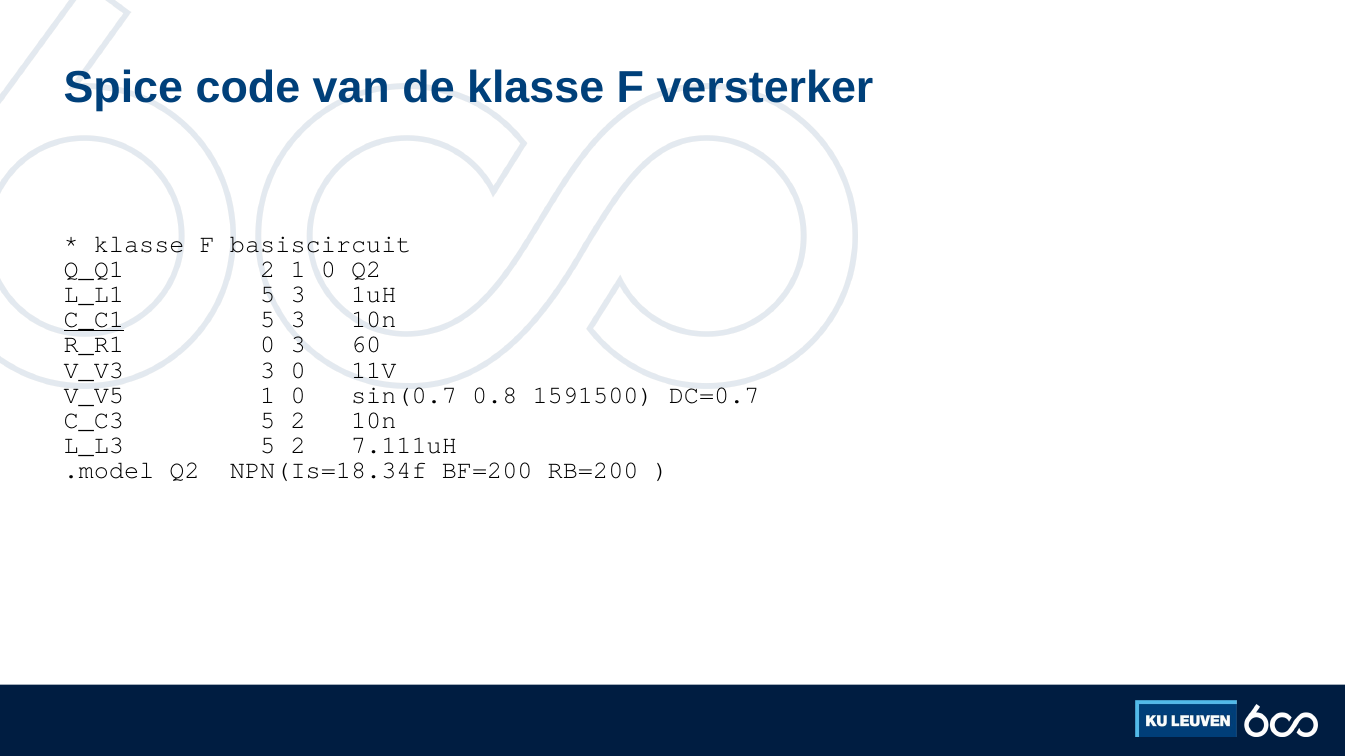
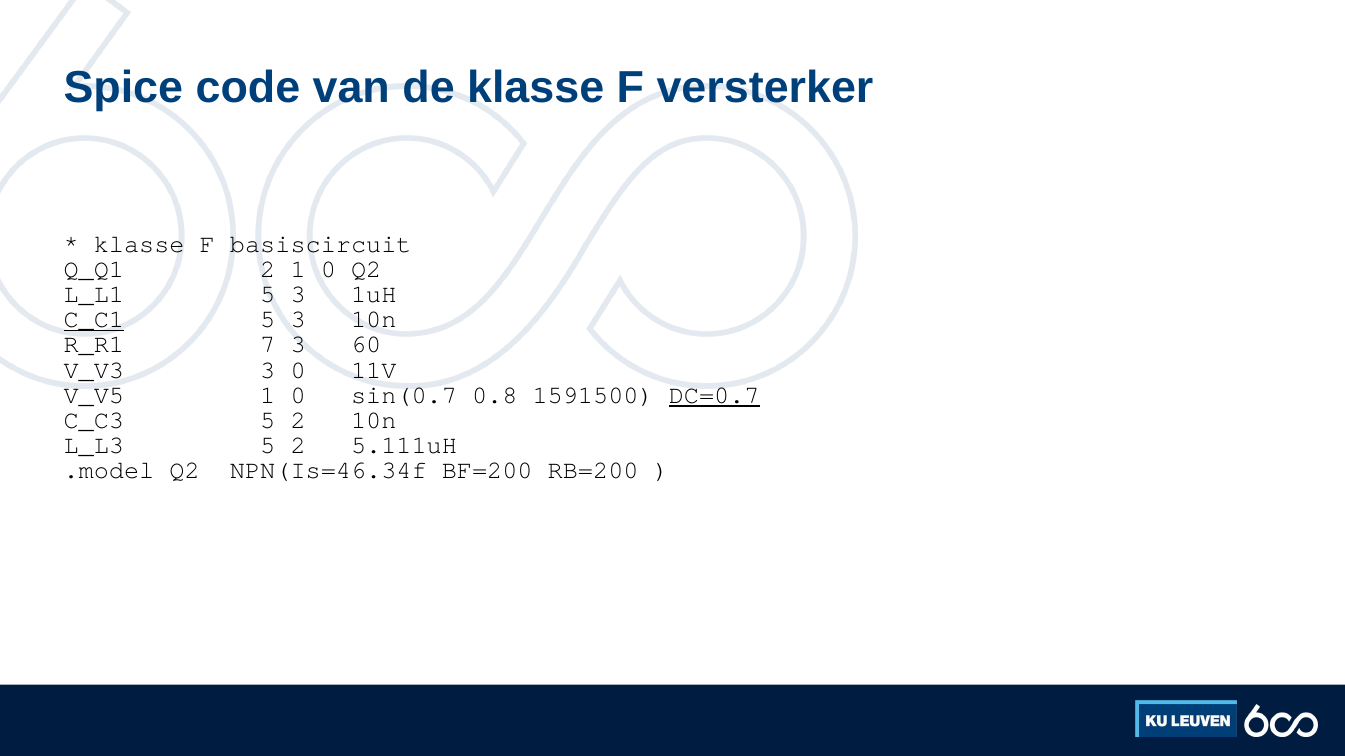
R_R1 0: 0 -> 7 (268, 345)
DC=0.7 underline: none -> present (714, 395)
7.111uH: 7.111uH -> 5.111uH (404, 446)
NPN(Is=18.34f: NPN(Is=18.34f -> NPN(Is=46.34f (328, 471)
